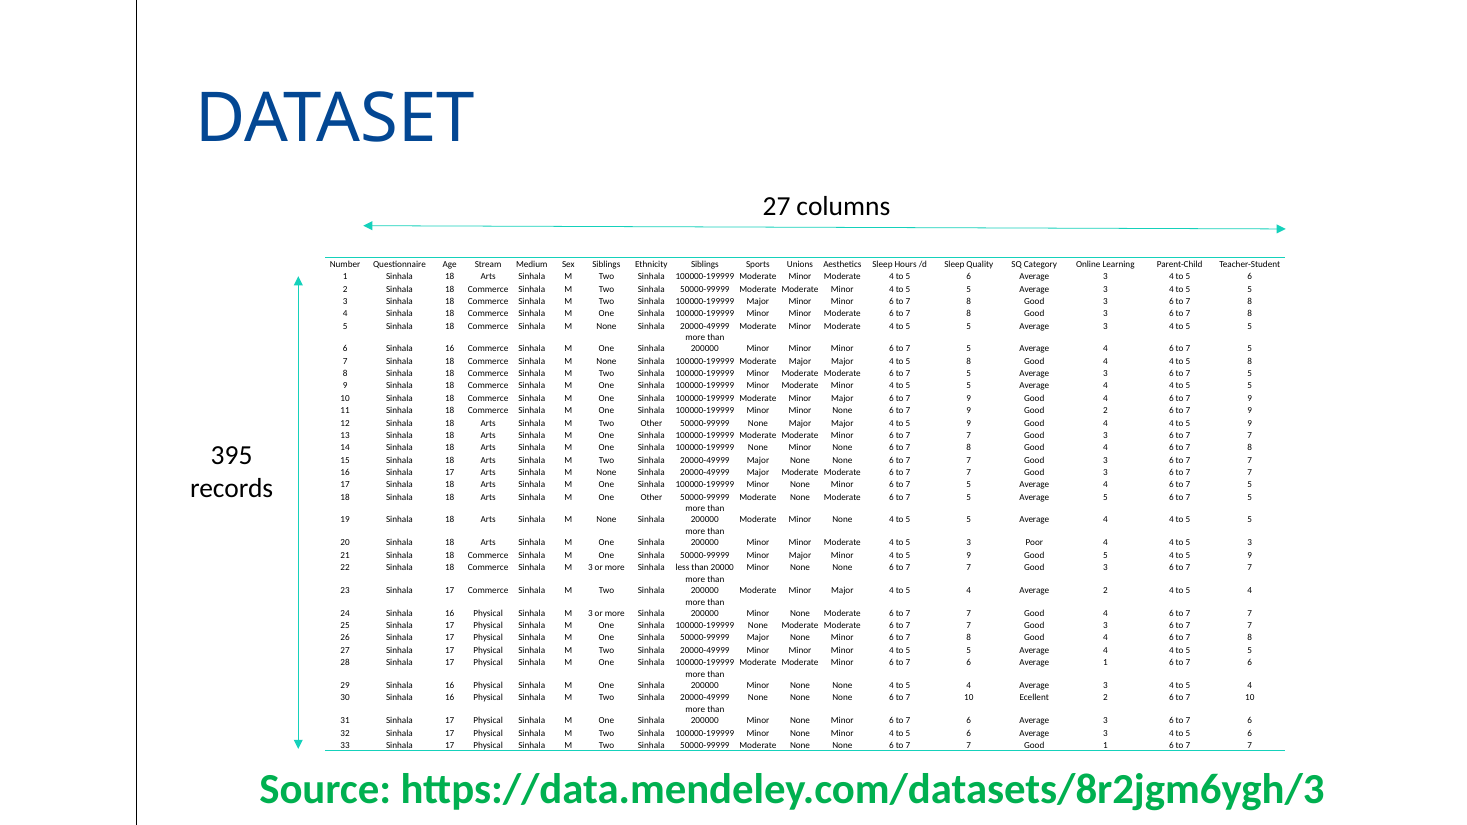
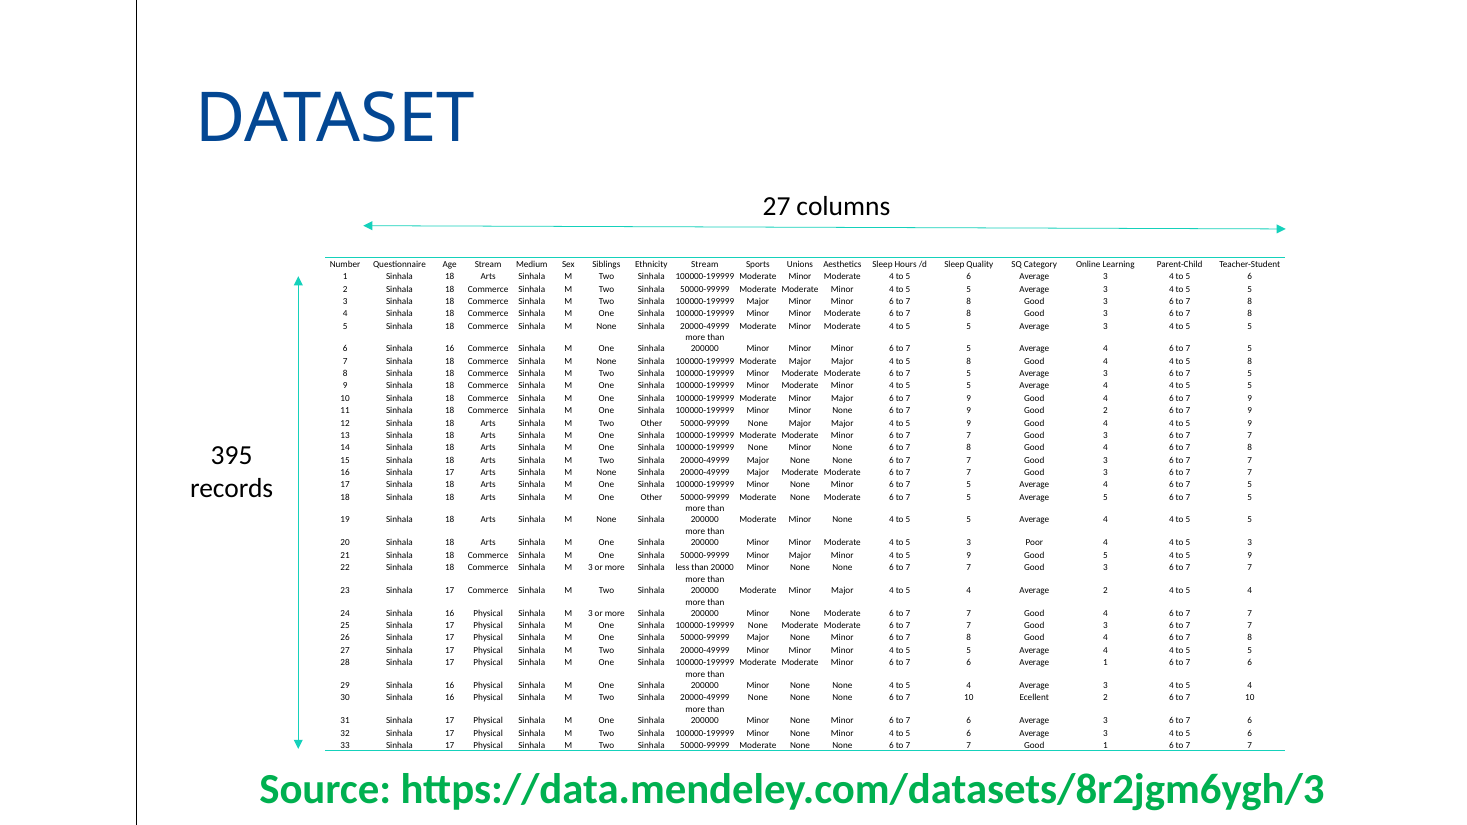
Ethnicity Siblings: Siblings -> Stream (705, 264)
